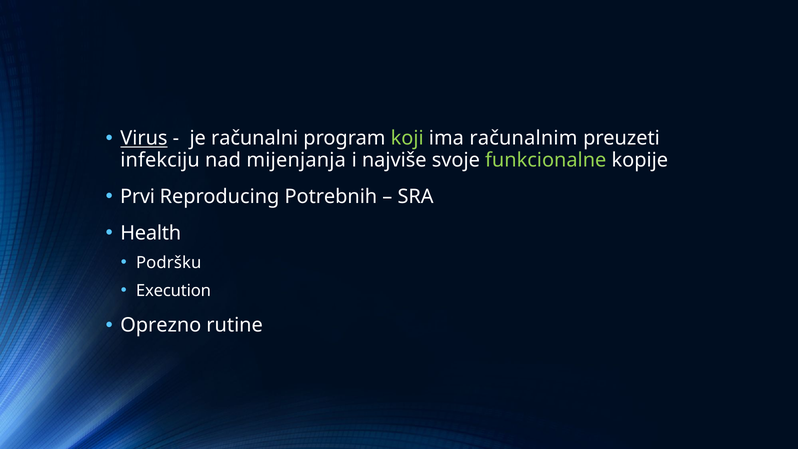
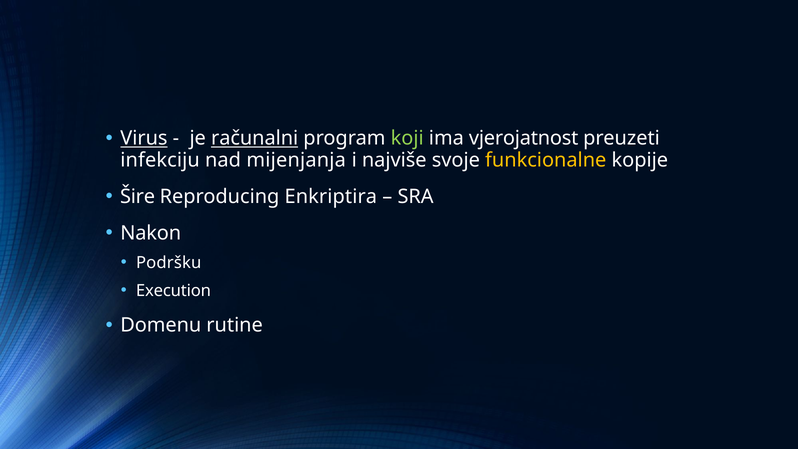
računalni underline: none -> present (255, 138)
računalnim: računalnim -> vjerojatnost (524, 138)
funkcionalne colour: light green -> yellow (546, 160)
Prvi: Prvi -> Šire (138, 196)
Potrebnih: Potrebnih -> Enkriptira (331, 196)
Health: Health -> Nakon (151, 233)
Oprezno: Oprezno -> Domenu (161, 325)
